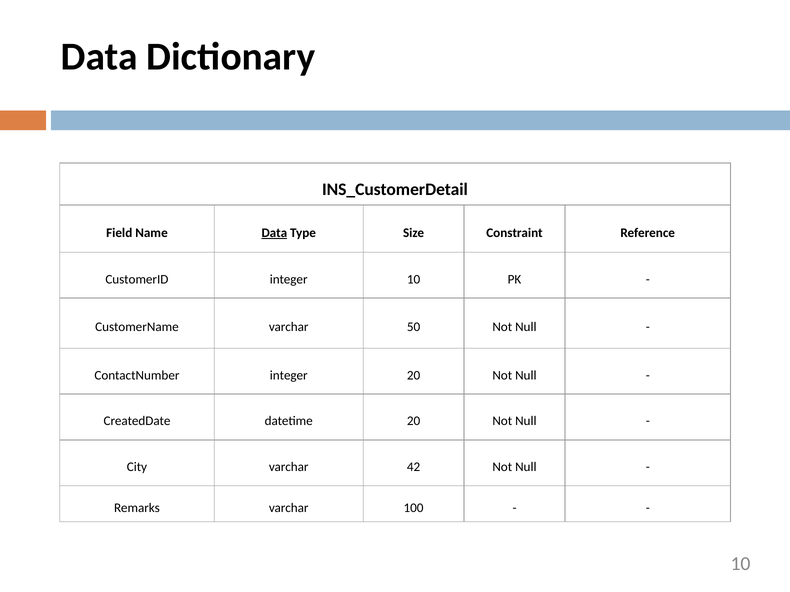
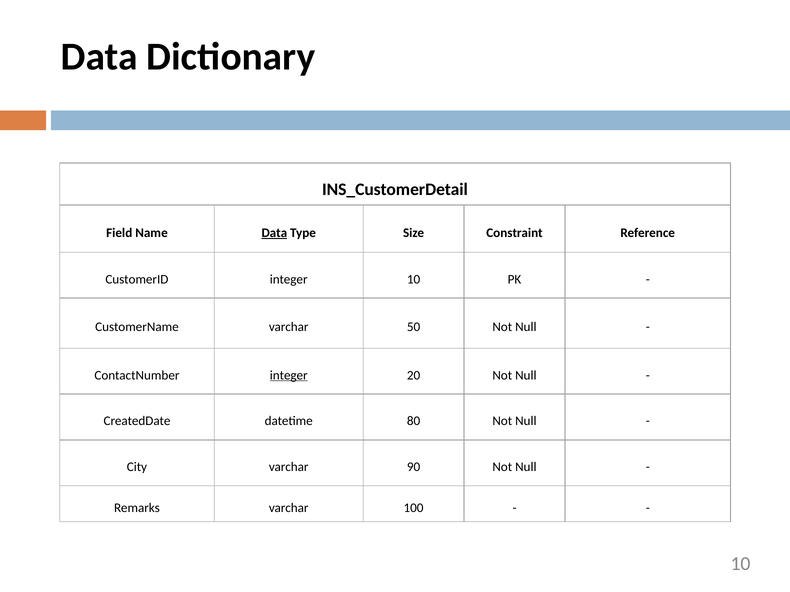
integer underline: none -> present (289, 376)
datetime 20: 20 -> 80 (414, 421)
42: 42 -> 90 (414, 467)
